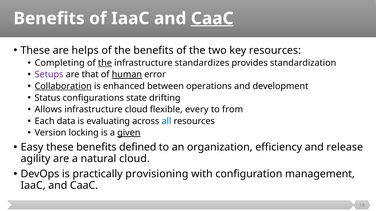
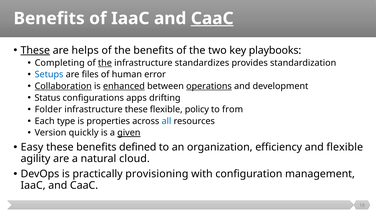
These underline: none -> present (35, 50)
key resources: resources -> playbooks (275, 50)
Setups colour: purple -> blue (49, 75)
that: that -> files (90, 75)
human underline: present -> none (127, 75)
enhanced underline: none -> present (124, 86)
operations underline: none -> present (209, 86)
state: state -> apps (137, 98)
Allows: Allows -> Folder (48, 110)
infrastructure cloud: cloud -> these (136, 110)
every: every -> policy (197, 110)
data: data -> type (66, 121)
evaluating: evaluating -> properties (108, 121)
locking: locking -> quickly (84, 133)
and release: release -> flexible (345, 148)
